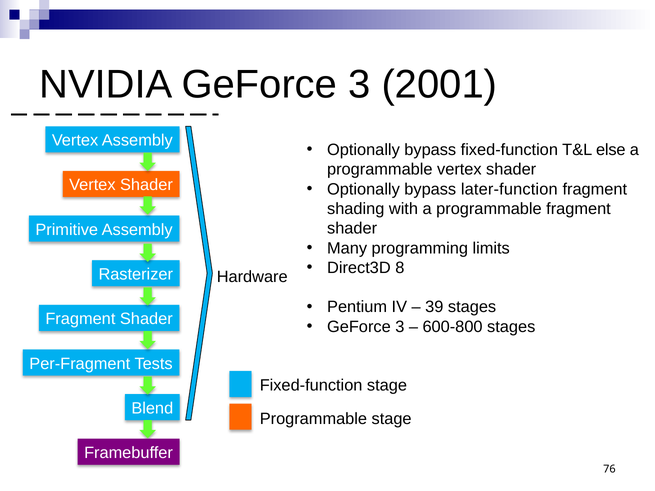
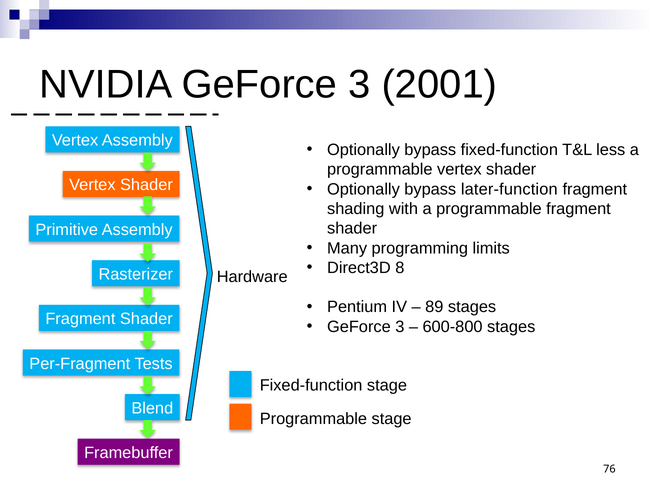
else: else -> less (611, 150)
39: 39 -> 89 (434, 307)
